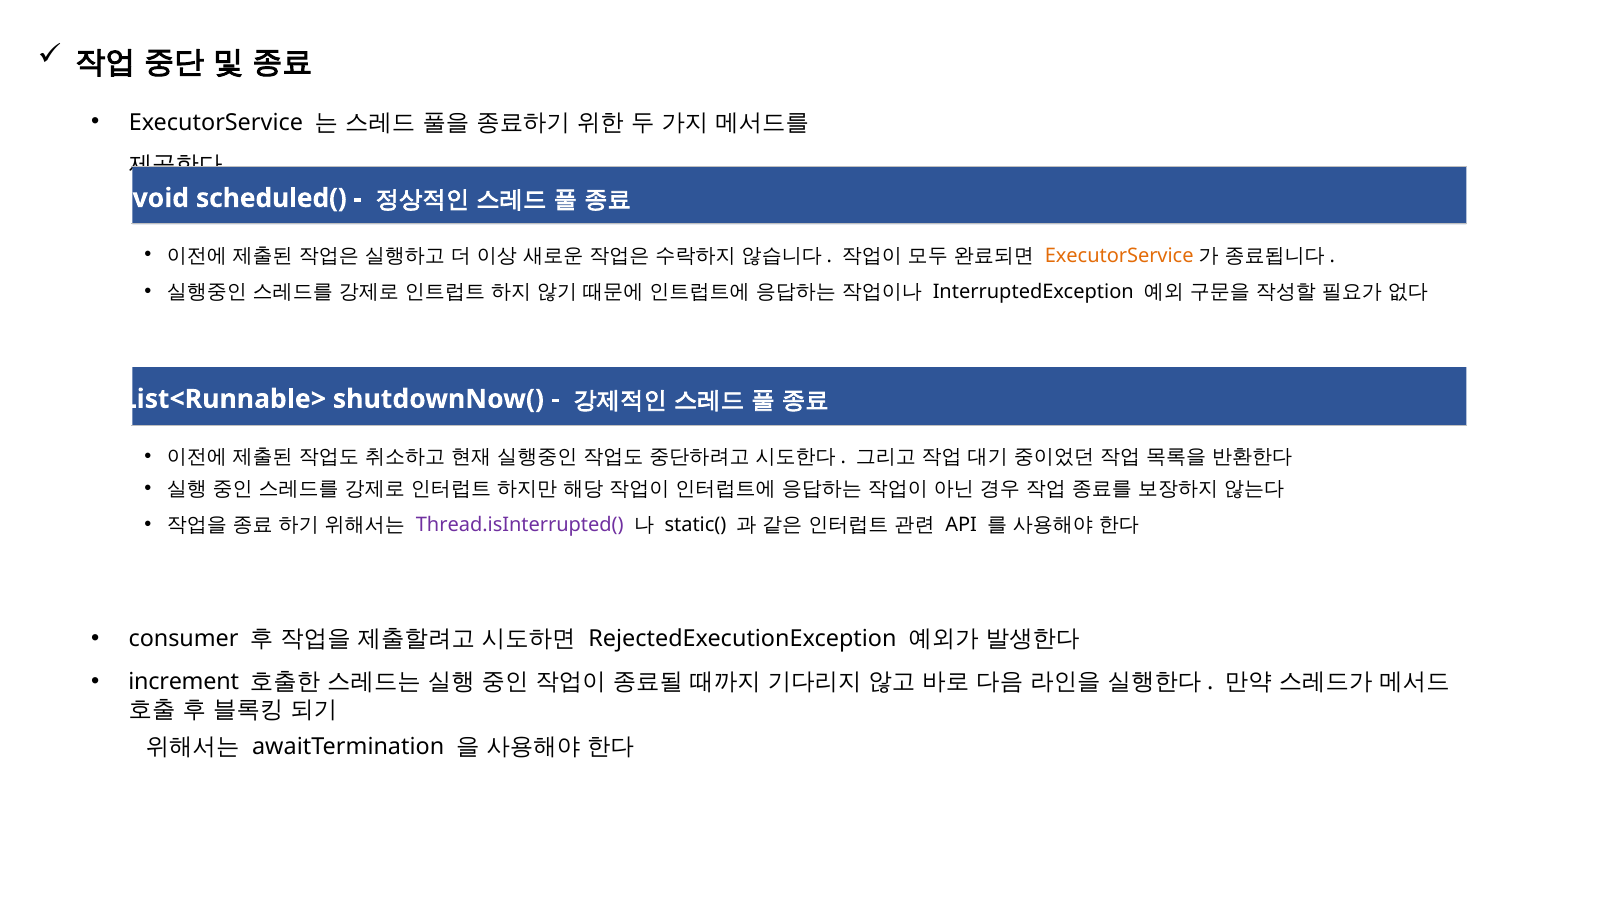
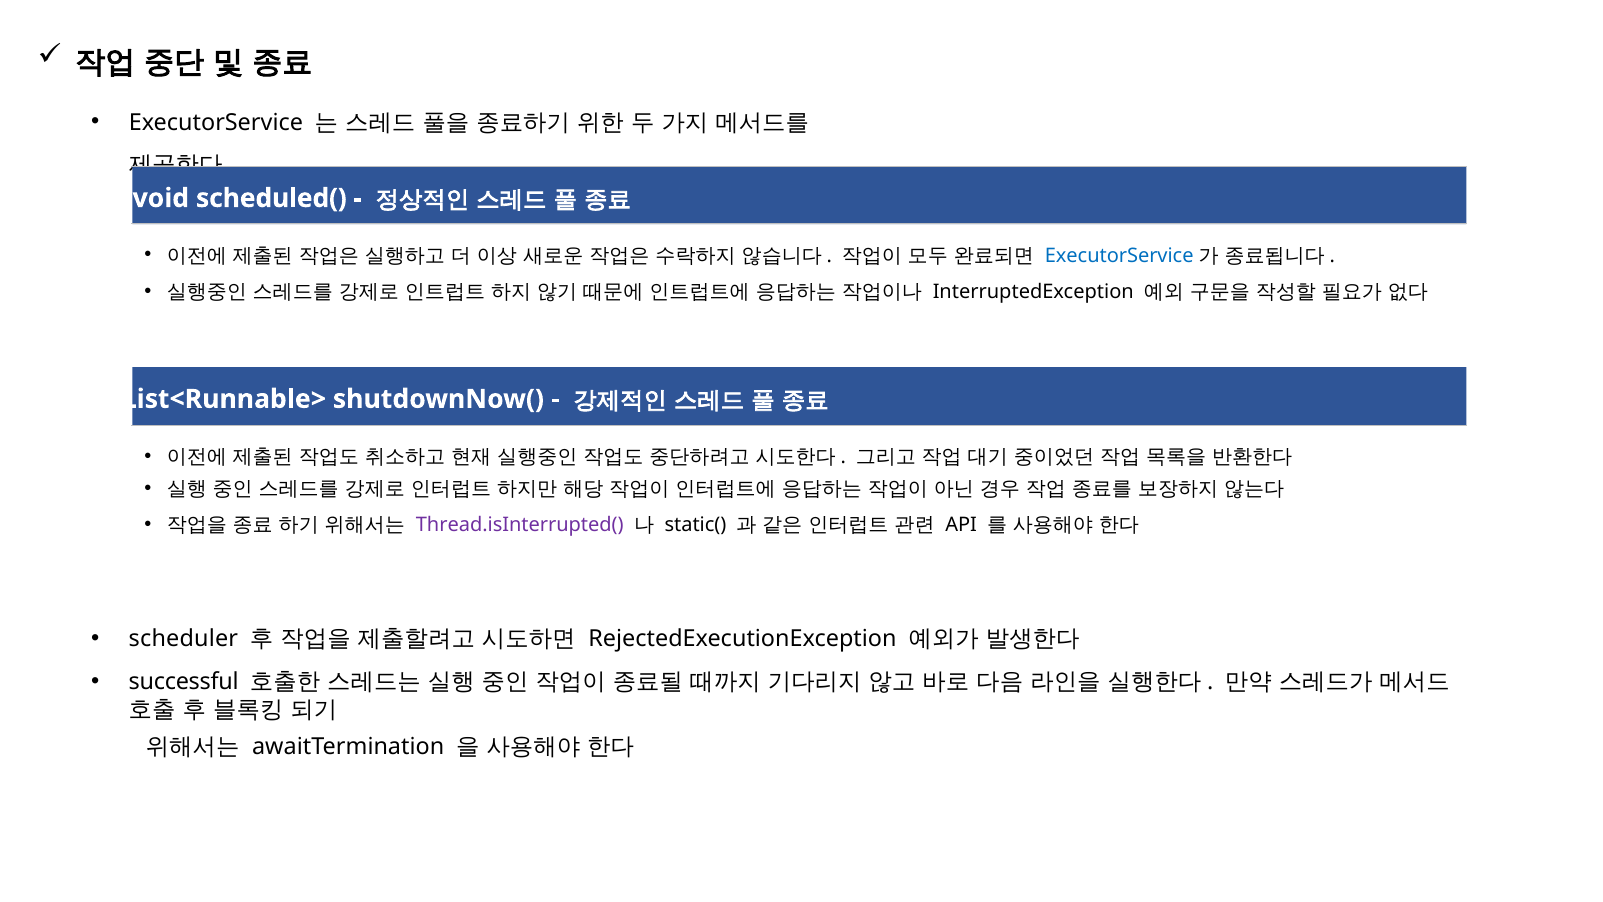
ExecutorService colour: orange -> blue (1119, 255)
consumer: consumer -> scheduler (183, 639)
increment: increment -> successful (184, 682)
